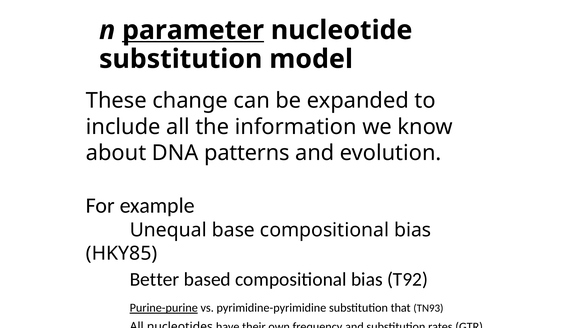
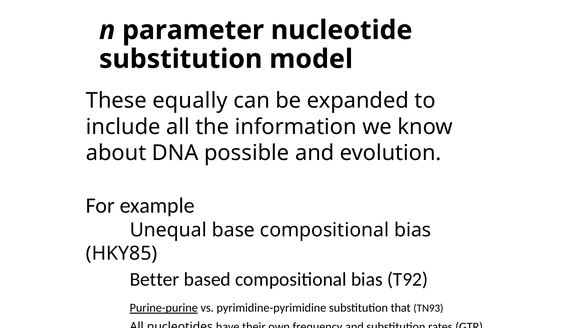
parameter underline: present -> none (193, 30)
change: change -> equally (190, 101)
patterns: patterns -> possible (247, 153)
